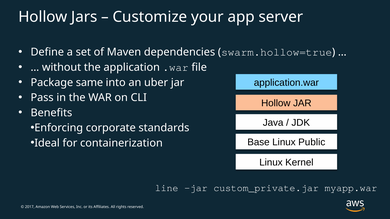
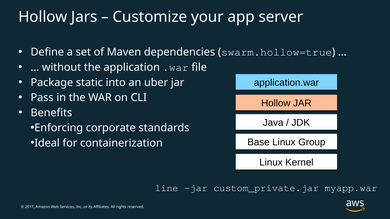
same: same -> static (89, 83)
Public: Public -> Group (312, 142)
